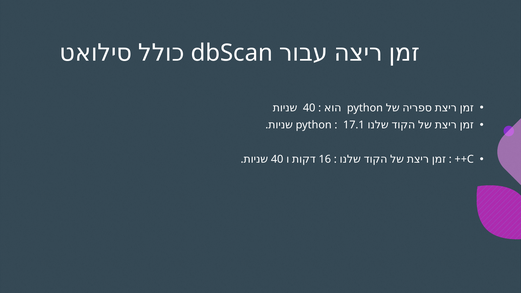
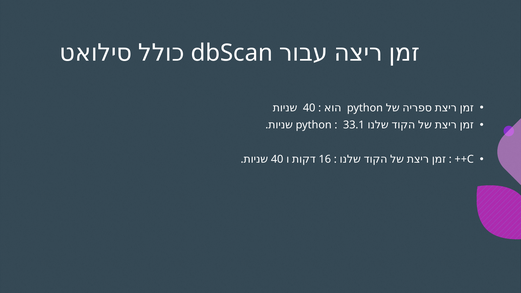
17.1: 17.1 -> 33.1 (354, 125)
